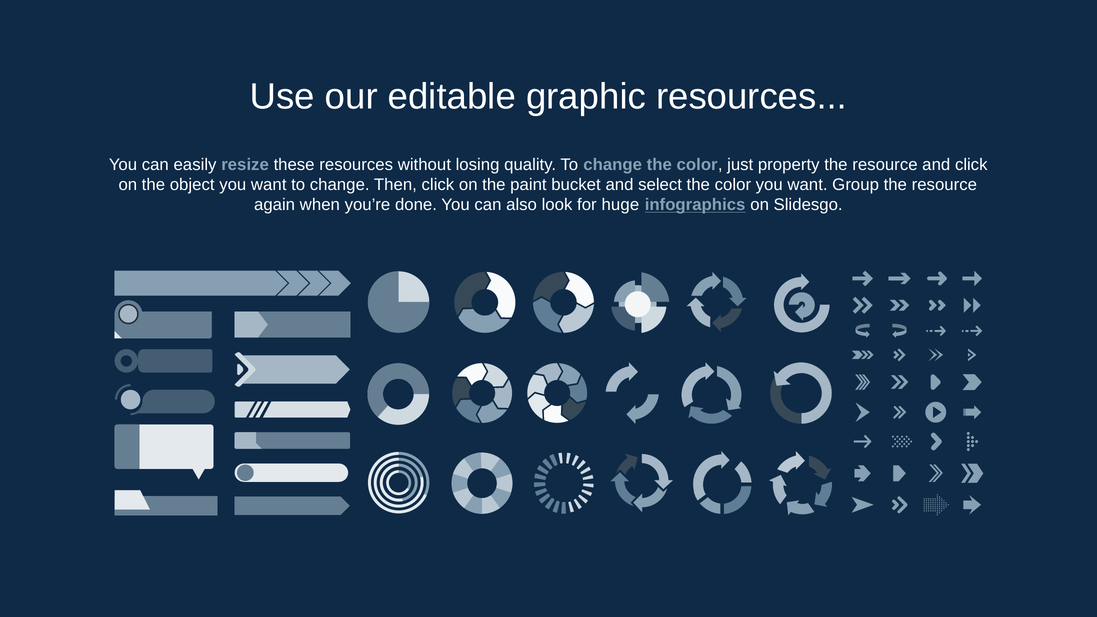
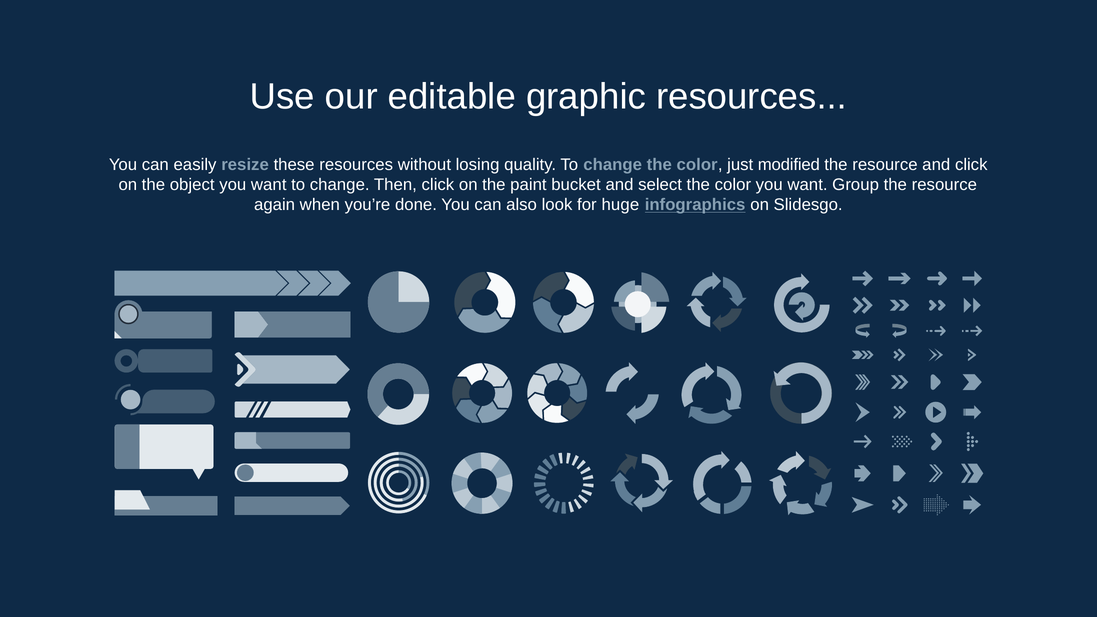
property: property -> modified (789, 165)
